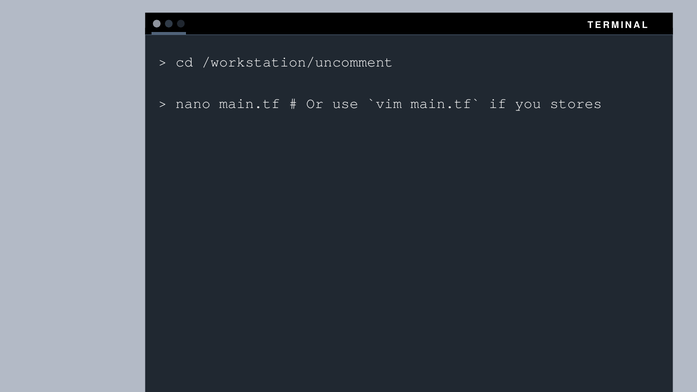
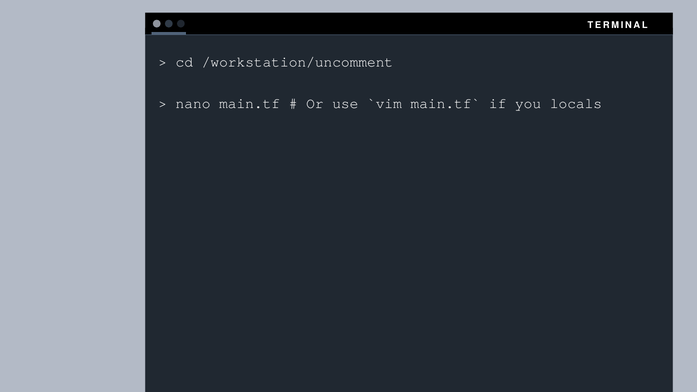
stores: stores -> locals (576, 104)
